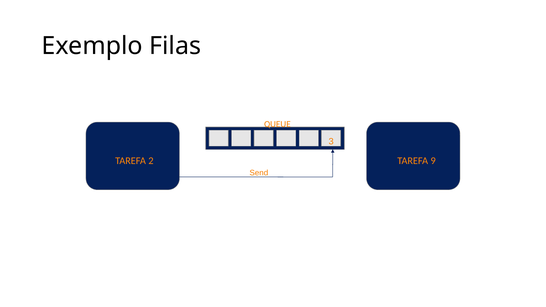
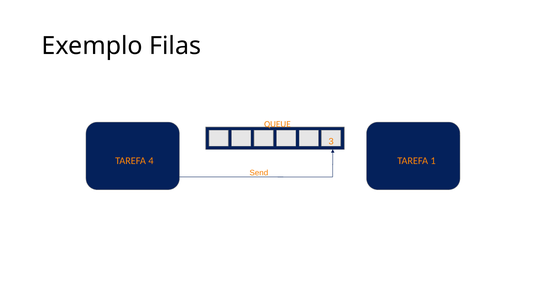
2: 2 -> 4 (151, 161)
9: 9 -> 1 (433, 161)
